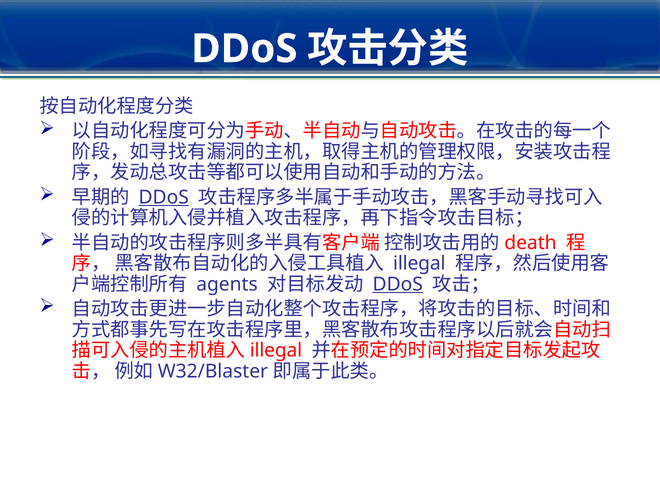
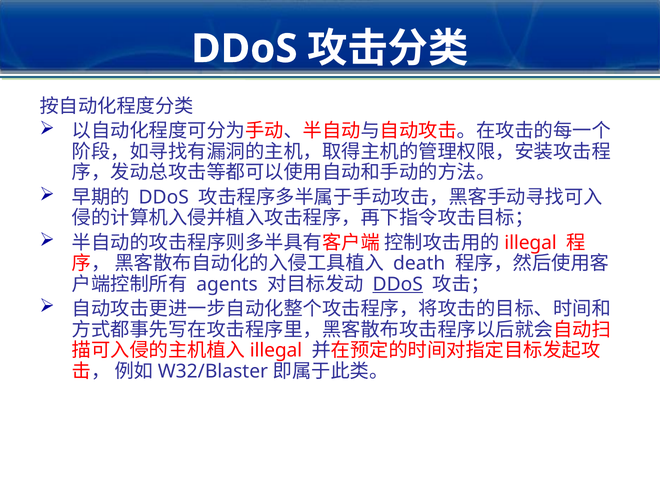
DDoS underline: present -> none (164, 197)
death: death -> illegal (531, 243)
illegal: illegal -> death (419, 263)
